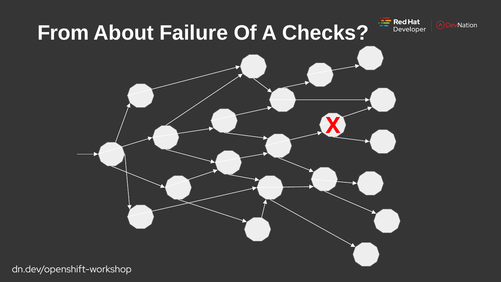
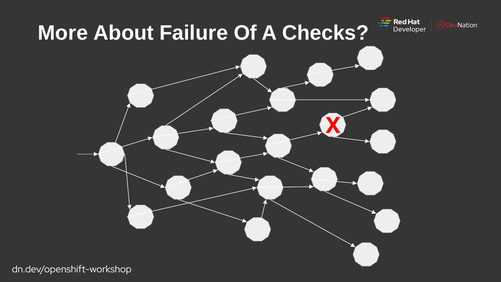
From: From -> More (63, 33)
